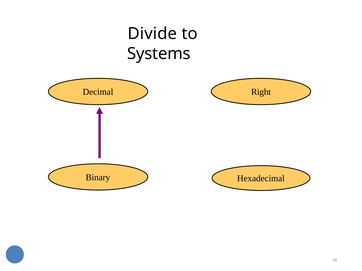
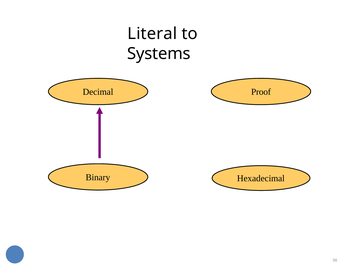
Divide: Divide -> Literal (152, 34)
Right: Right -> Proof (261, 92)
